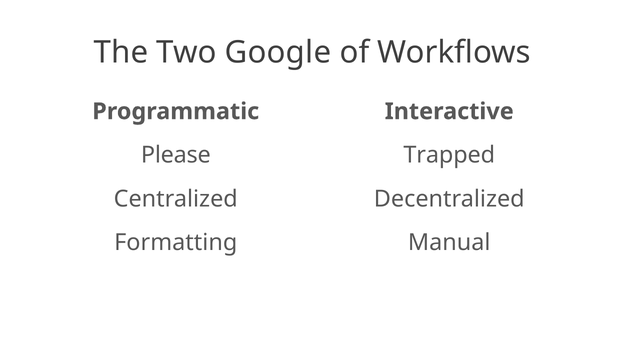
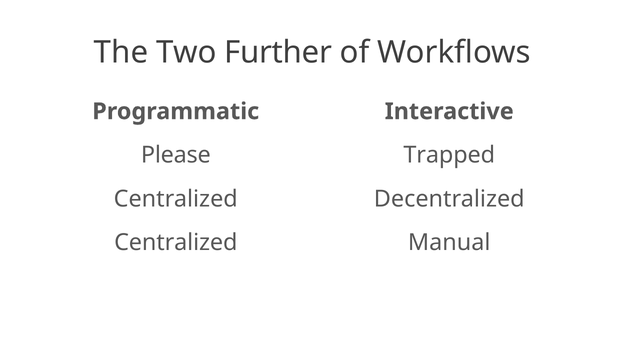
Google: Google -> Further (278, 52)
Formatting: Formatting -> Centralized (176, 243)
